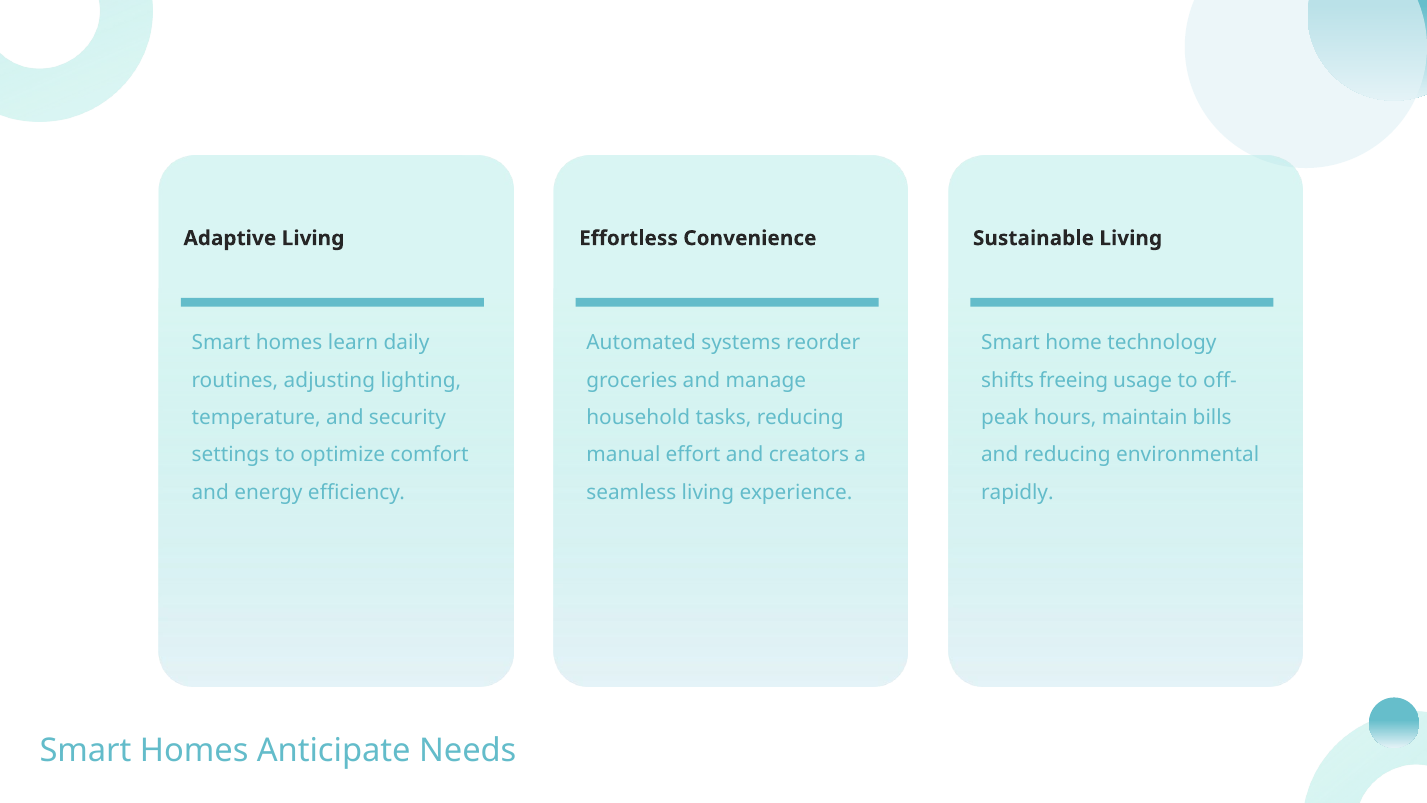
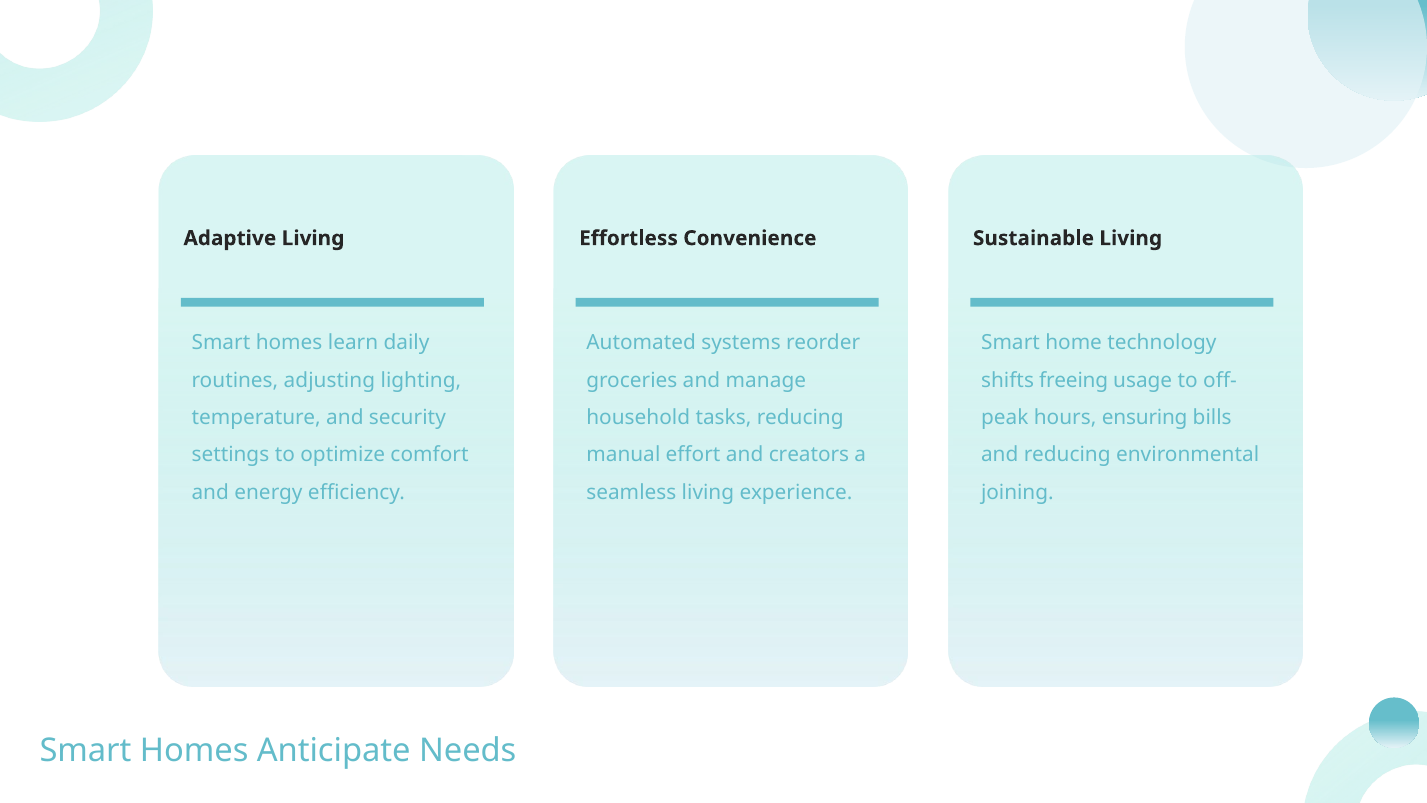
maintain: maintain -> ensuring (1145, 417)
rapidly: rapidly -> joining (1017, 492)
